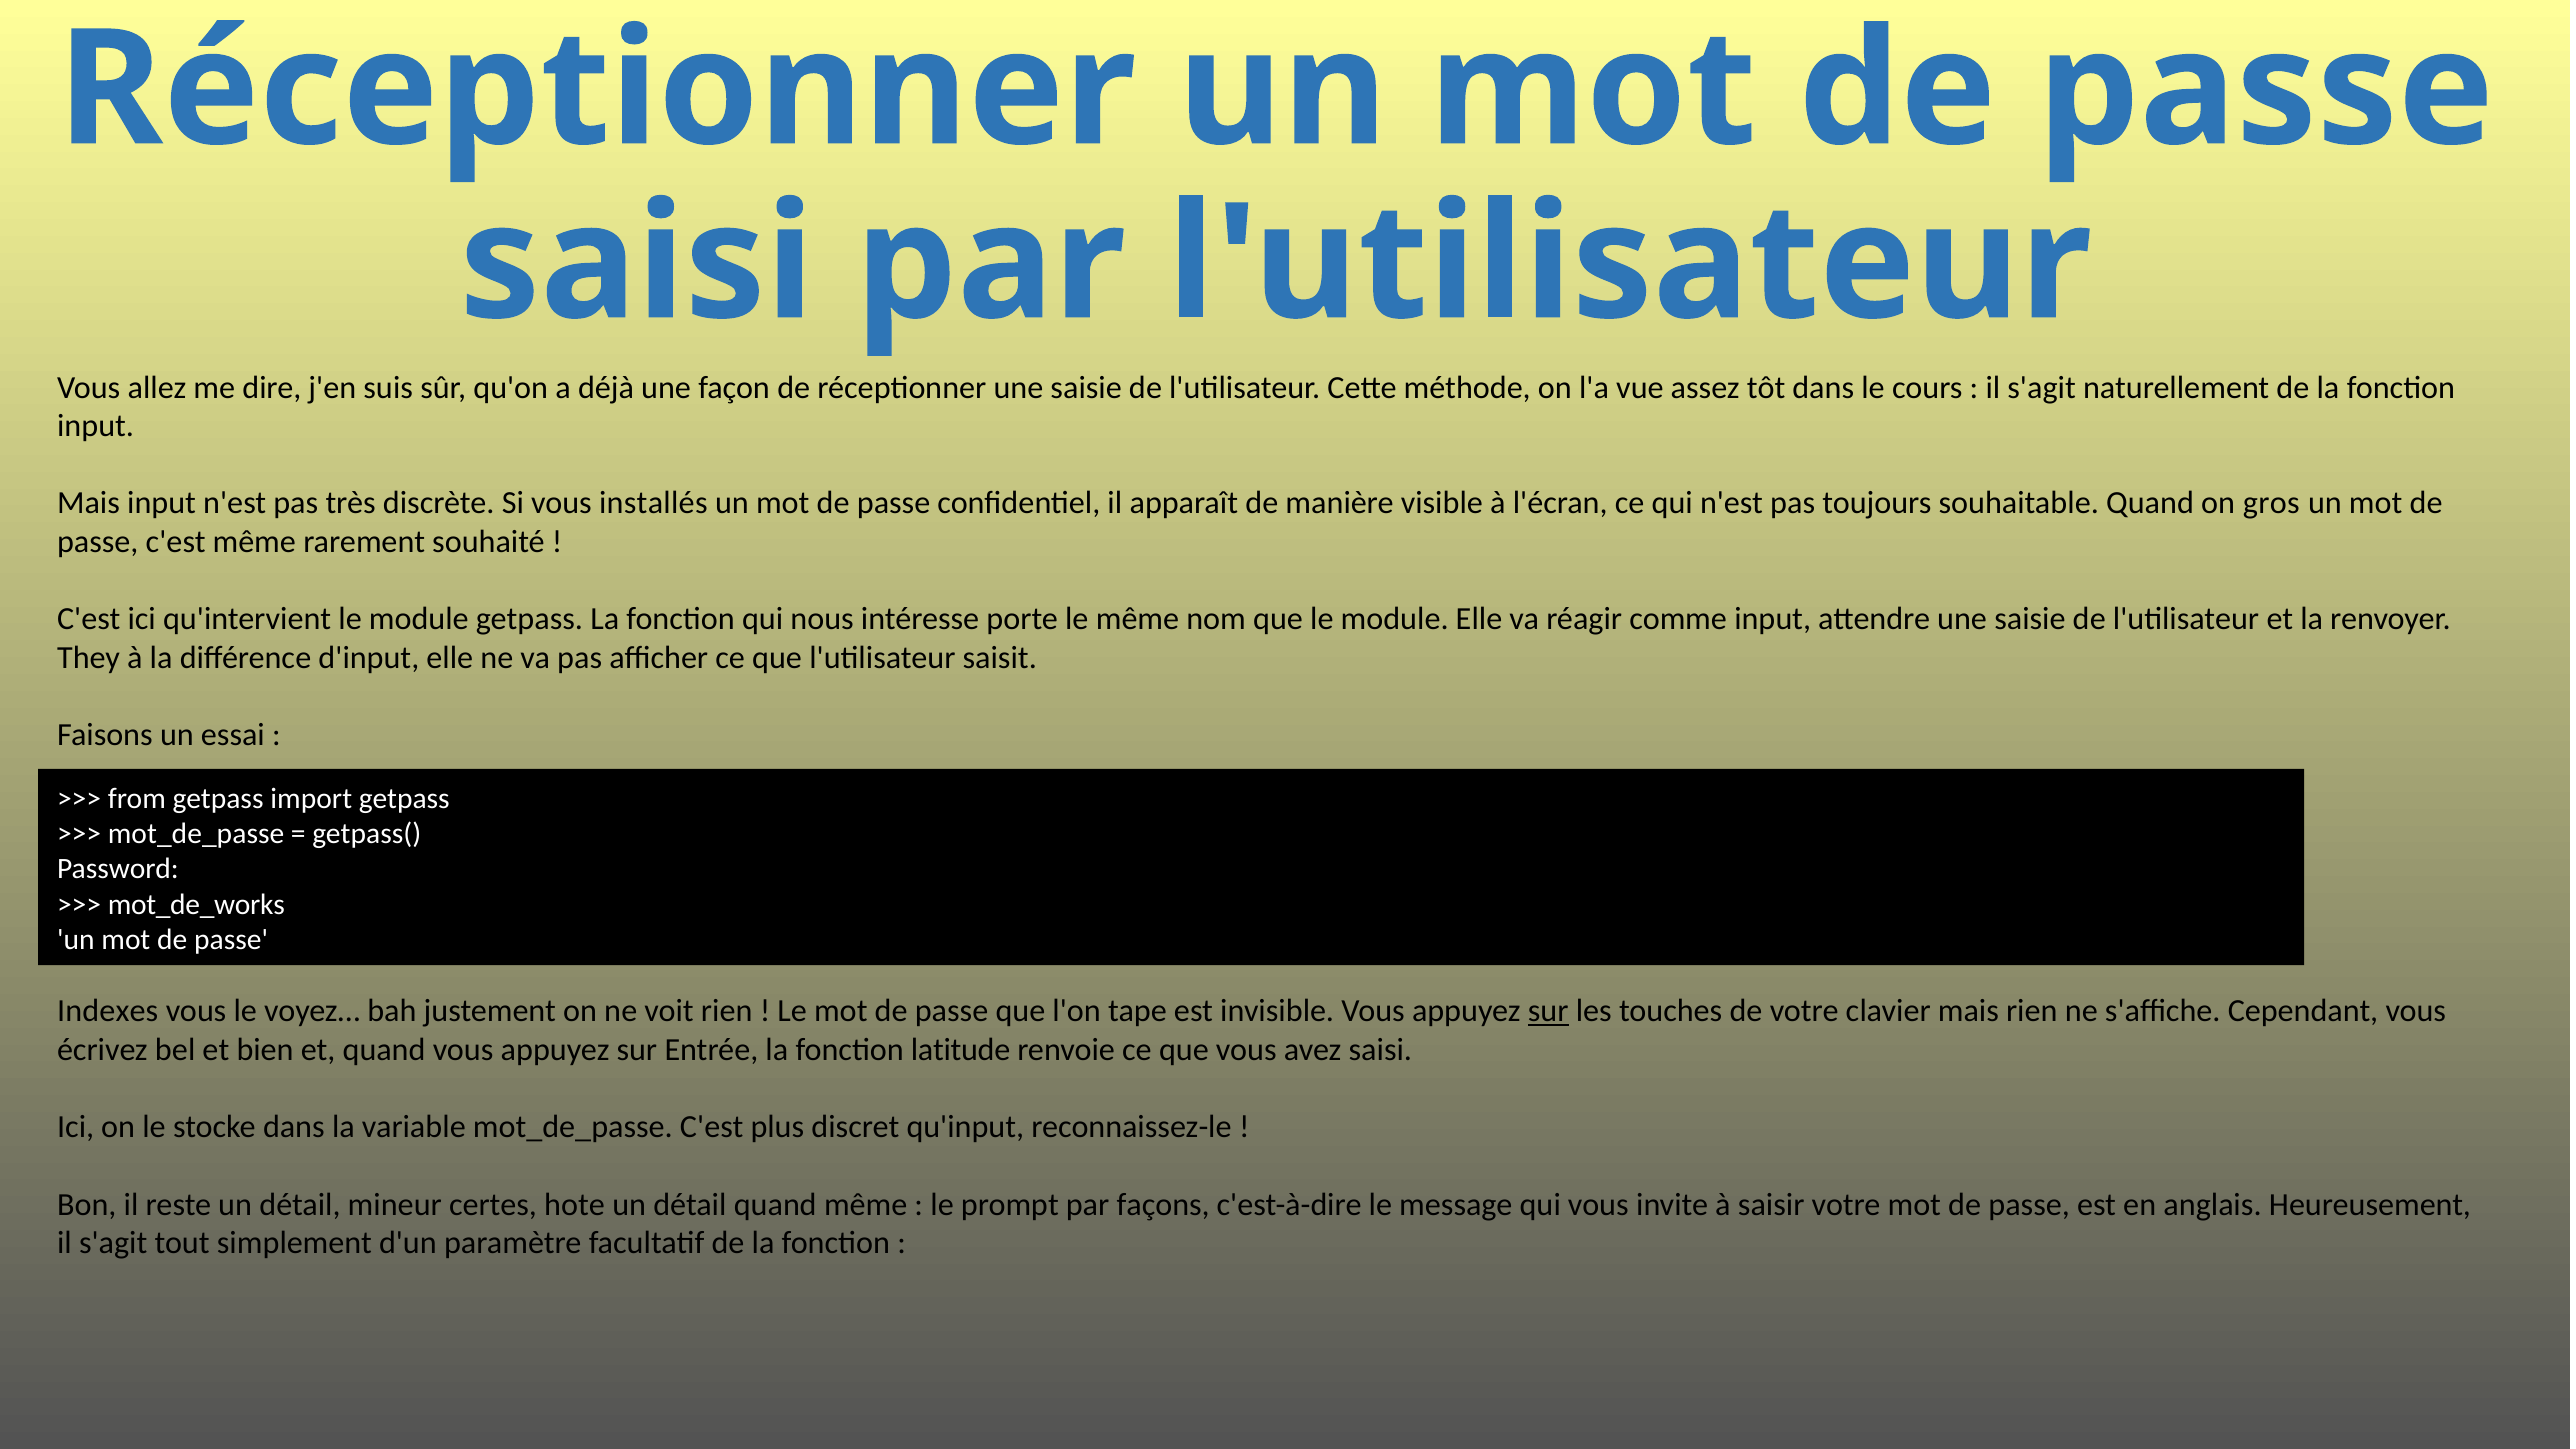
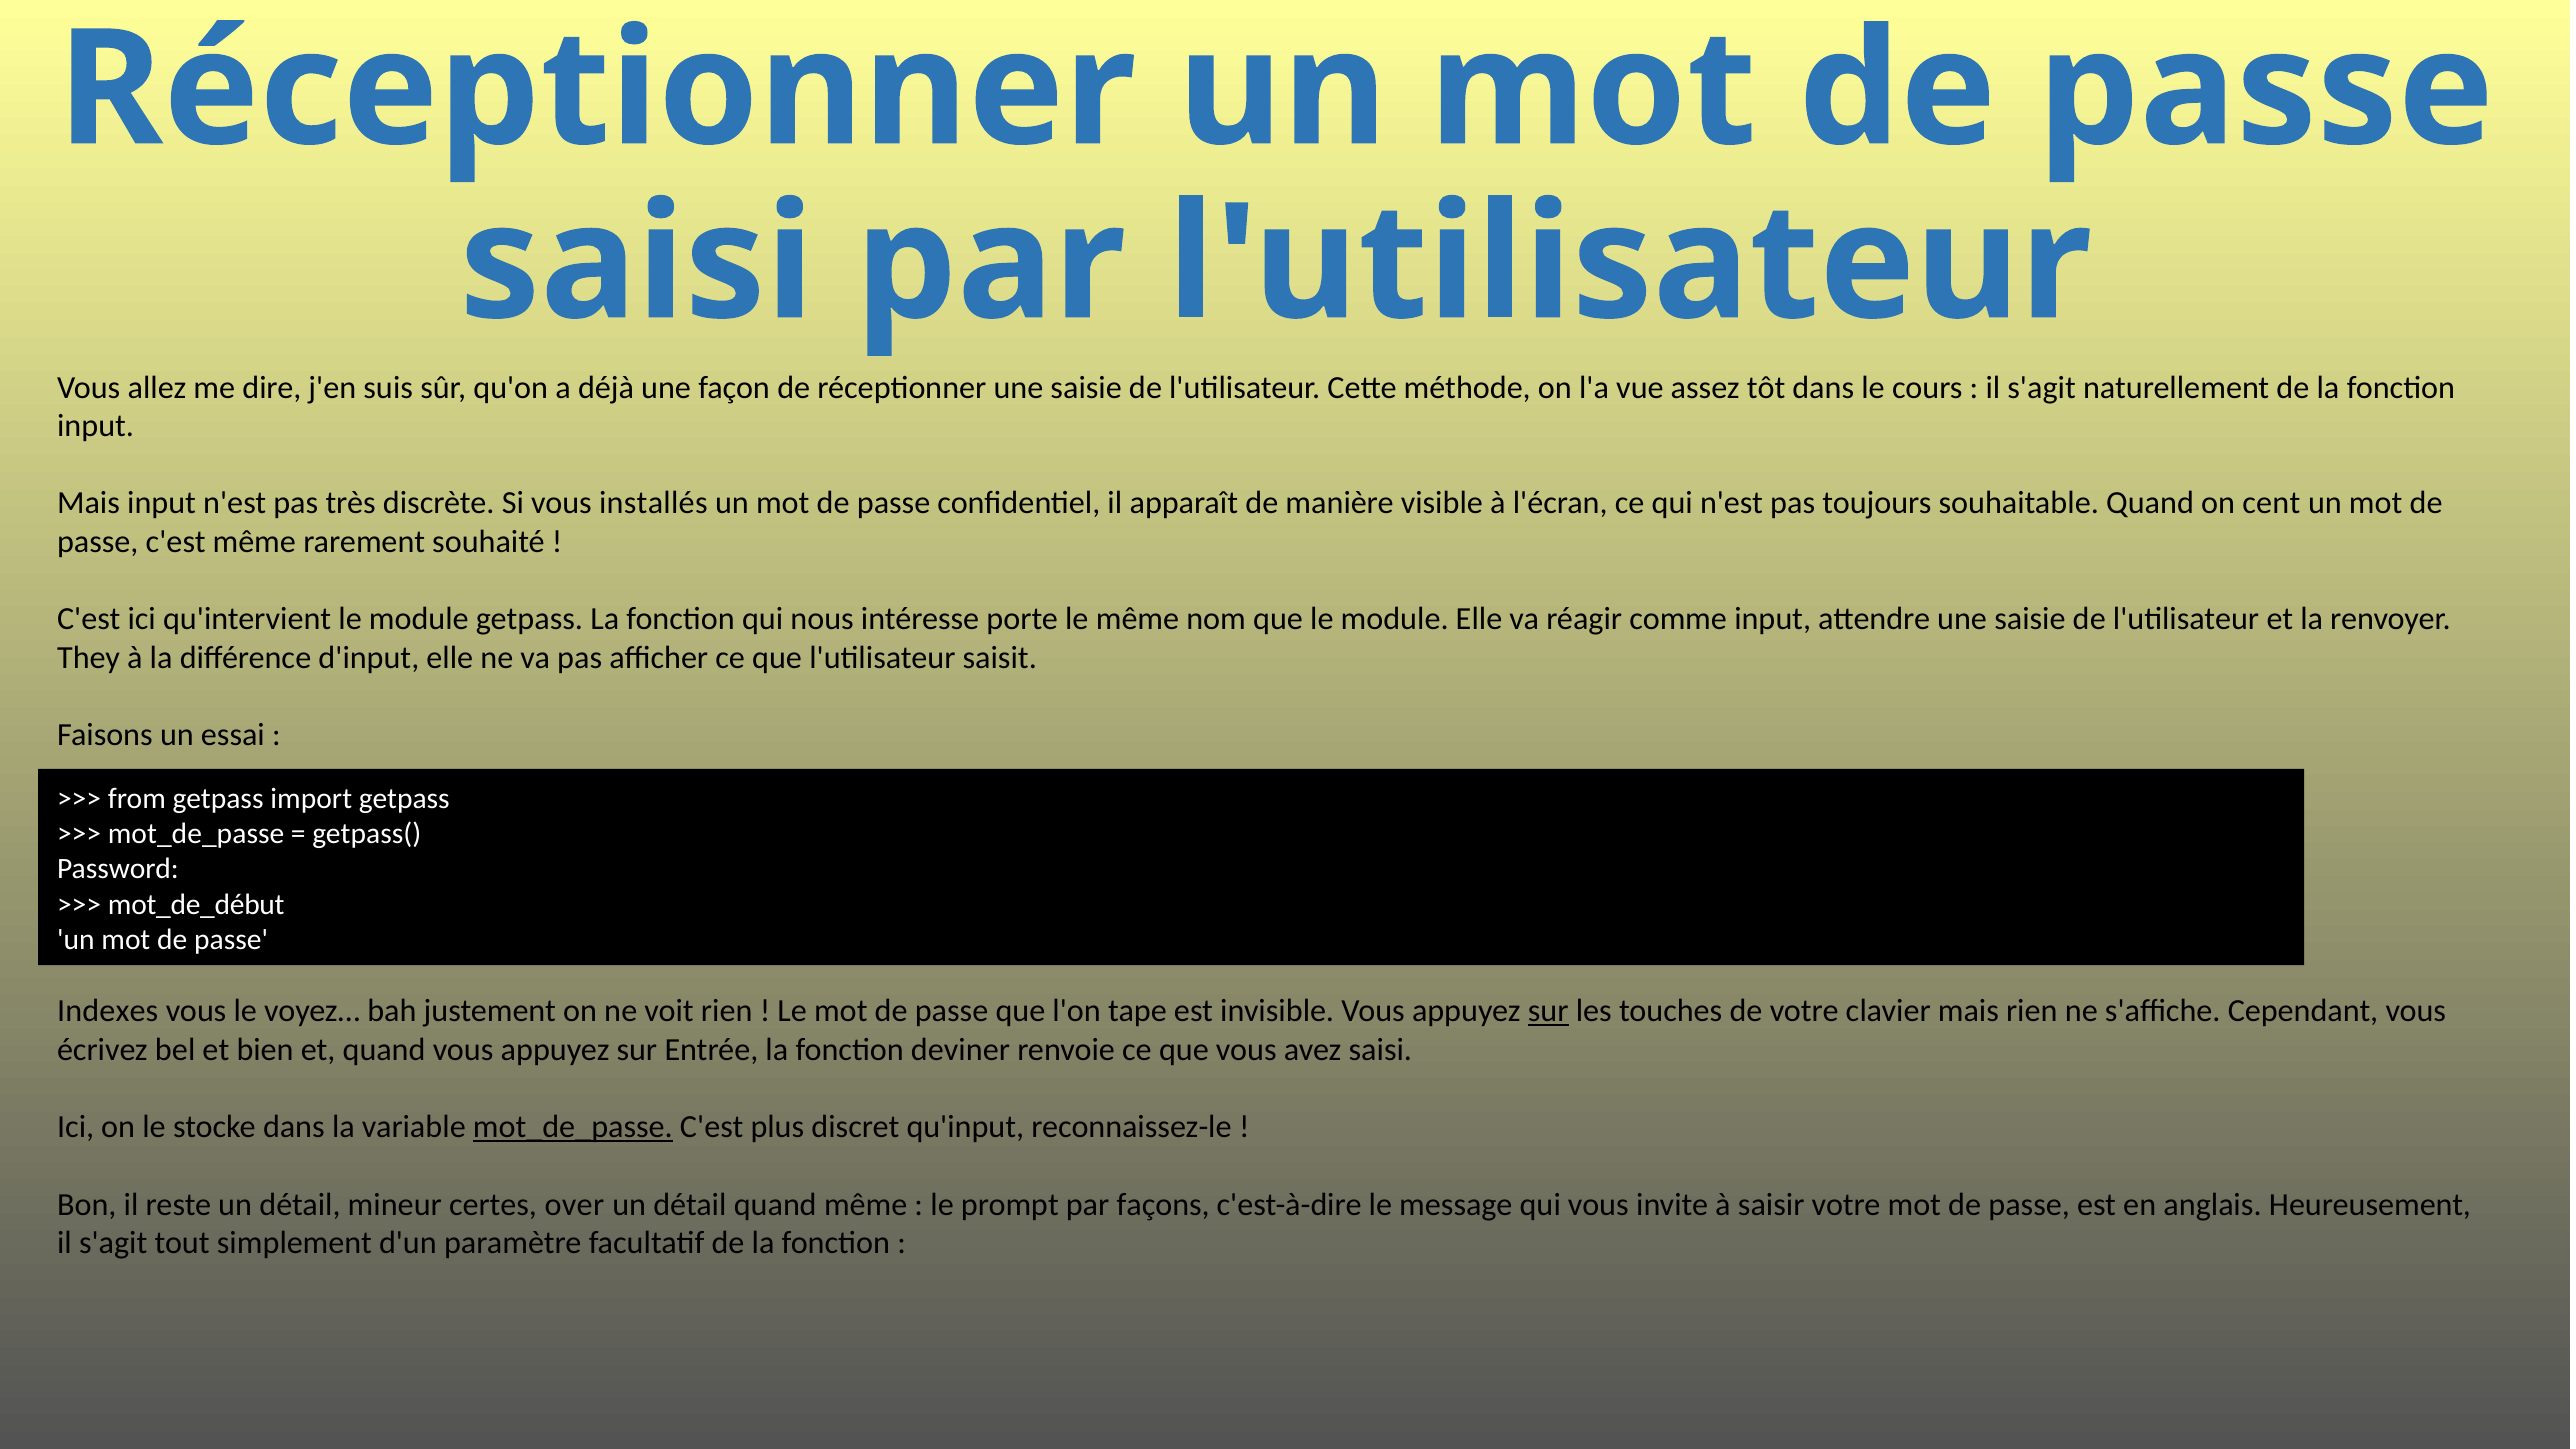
gros: gros -> cent (2271, 503)
mot_de_works: mot_de_works -> mot_de_début (196, 905)
latitude: latitude -> deviner (960, 1050)
mot_de_passe underline: none -> present (573, 1127)
hote: hote -> over (574, 1205)
